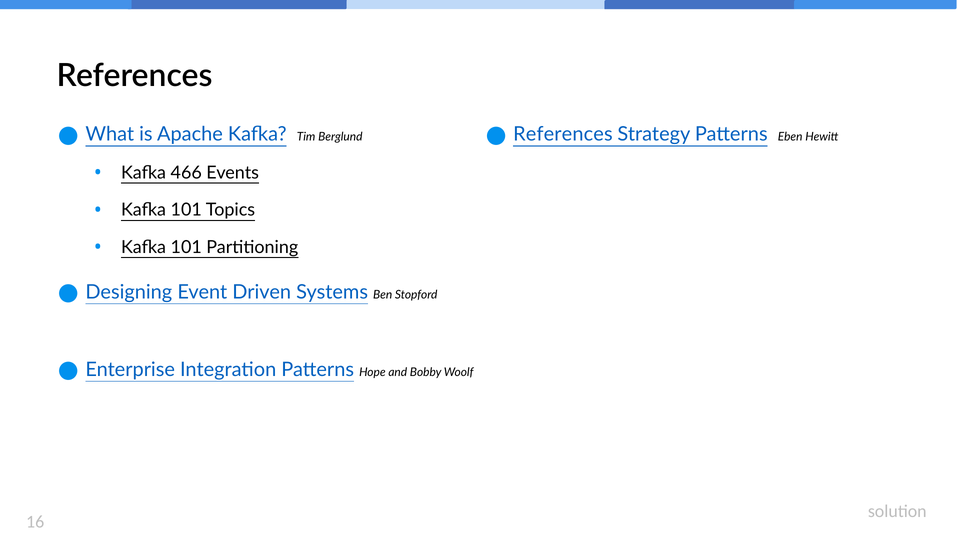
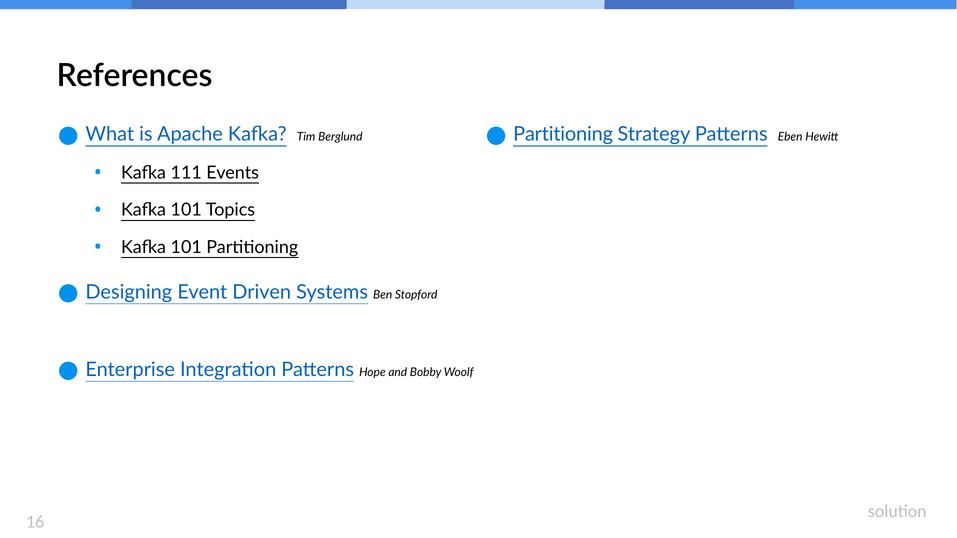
References: References -> Partitioning (563, 134)
466: 466 -> 111 (186, 173)
